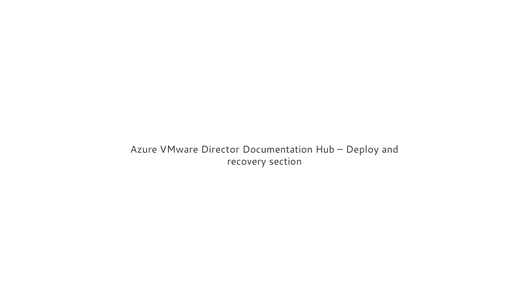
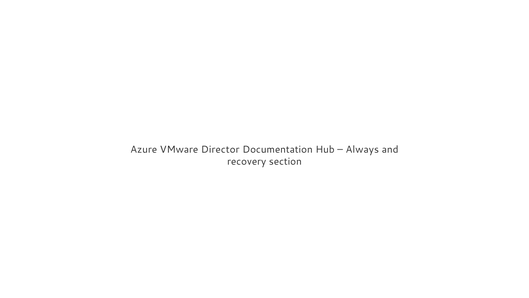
Deploy: Deploy -> Always (362, 149)
